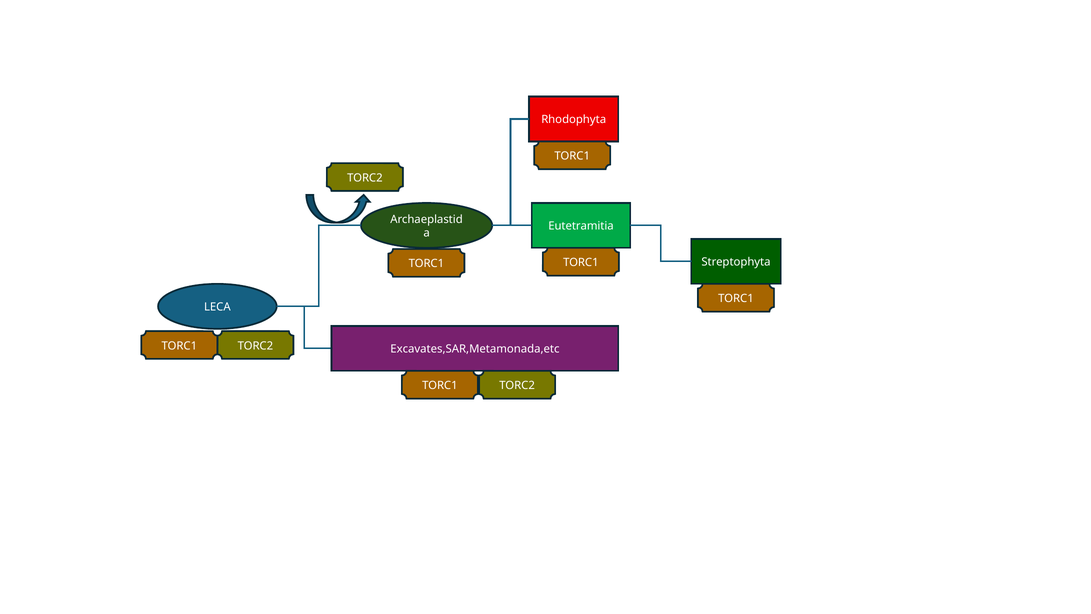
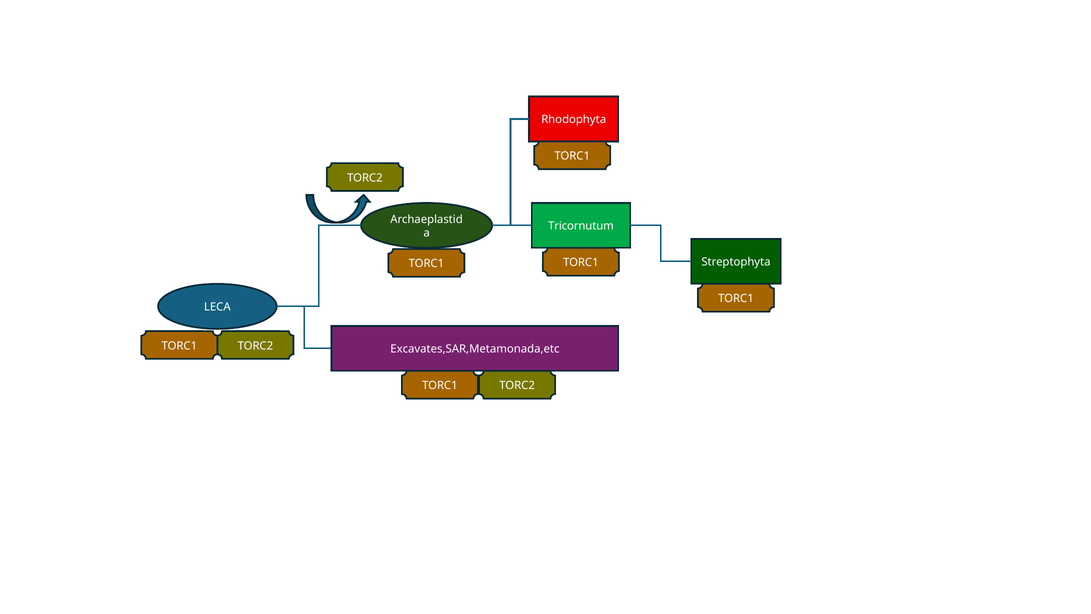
Eutetramitia: Eutetramitia -> Tricornutum (581, 226)
